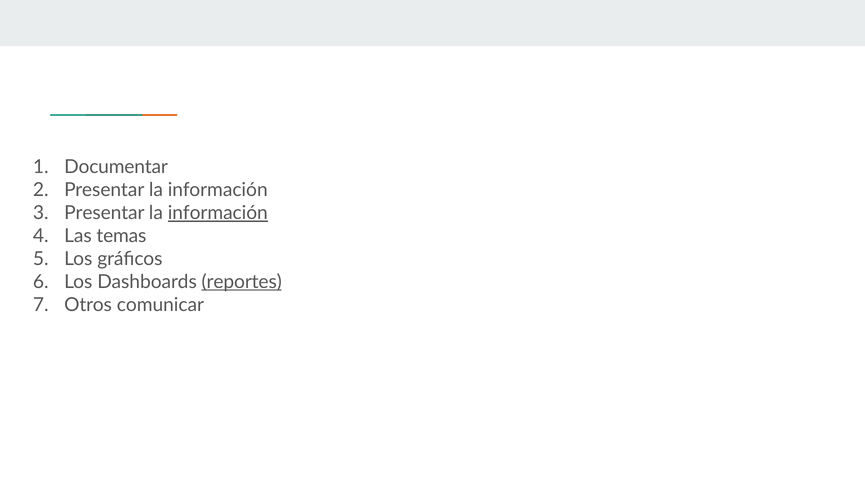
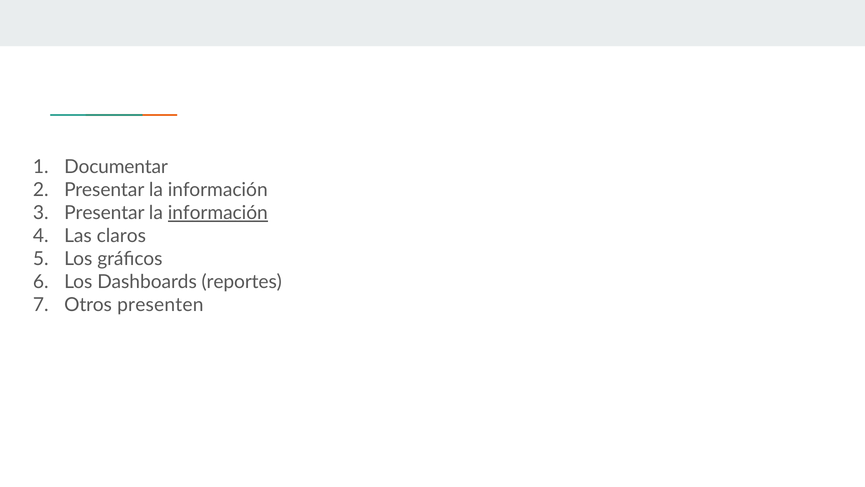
temas: temas -> claros (121, 236)
reportes underline: present -> none (242, 282)
comunicar: comunicar -> presenten (160, 305)
